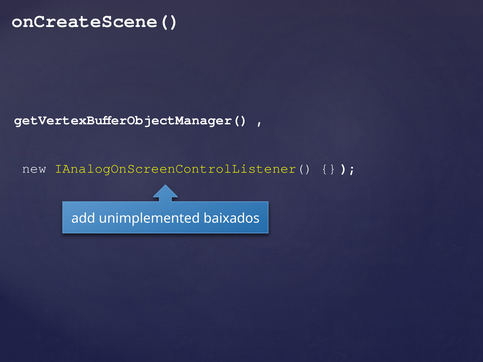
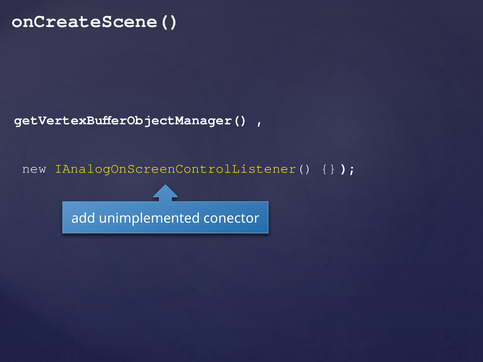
baixados: baixados -> conector (231, 218)
